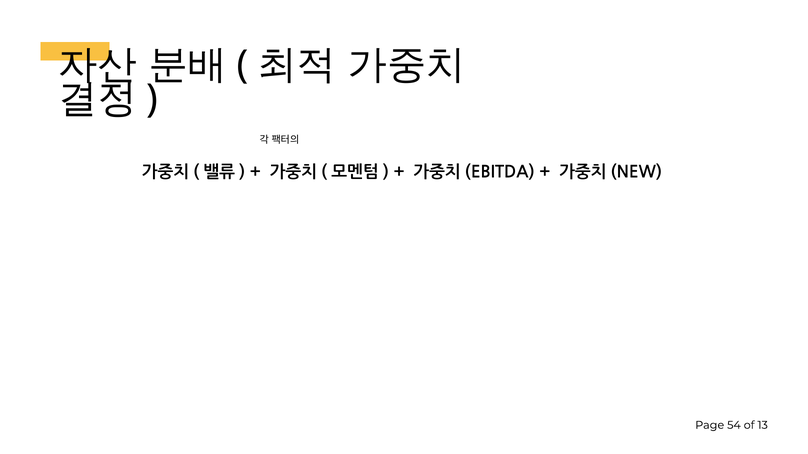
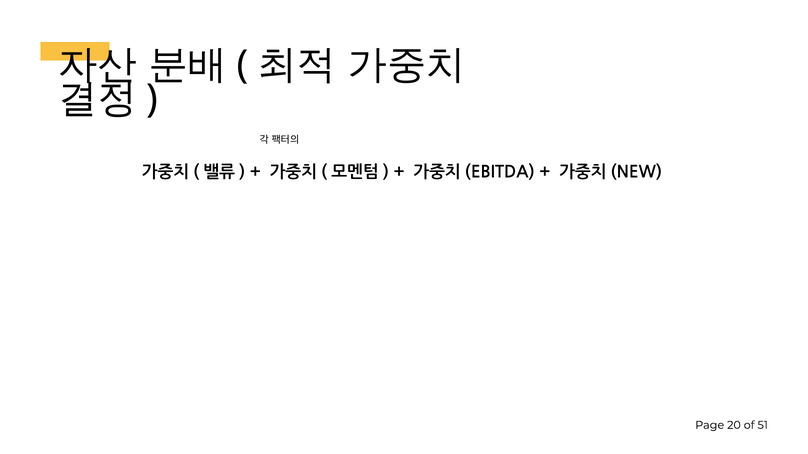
54: 54 -> 20 (734, 426)
13: 13 -> 51 (763, 426)
